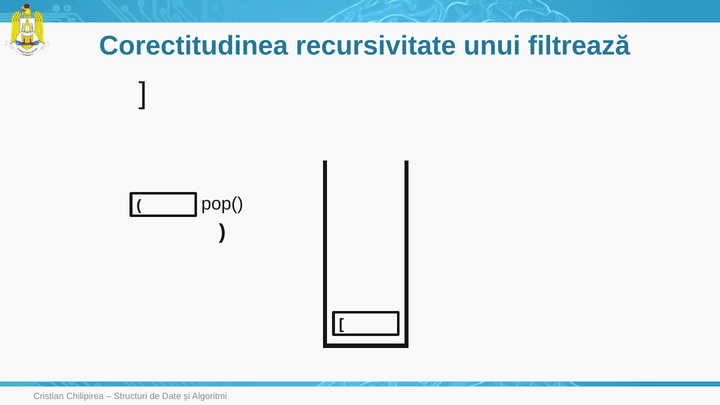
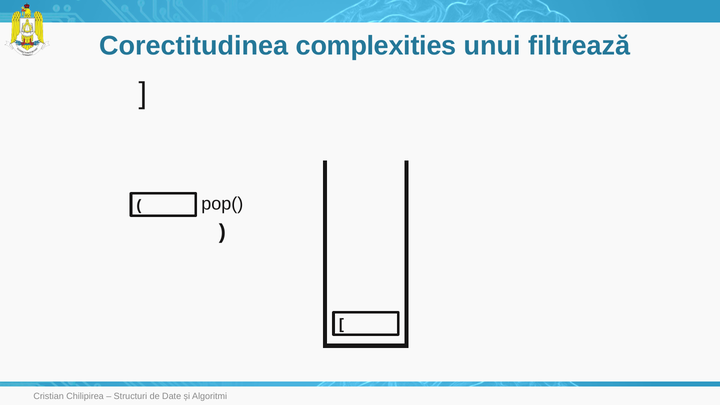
recursivitate: recursivitate -> complexities (376, 46)
